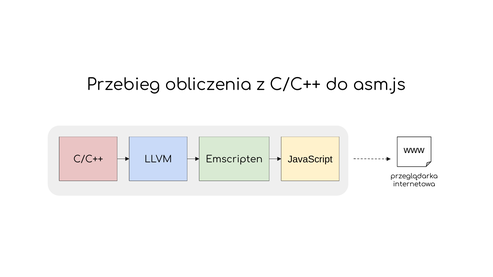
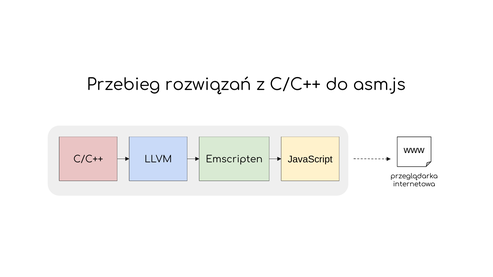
obliczenia: obliczenia -> rozwiązań (208, 85)
